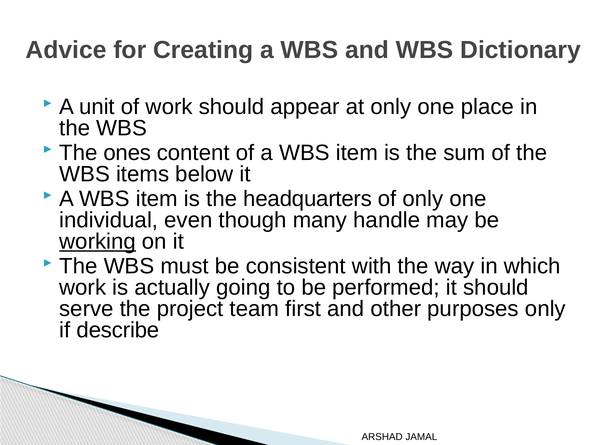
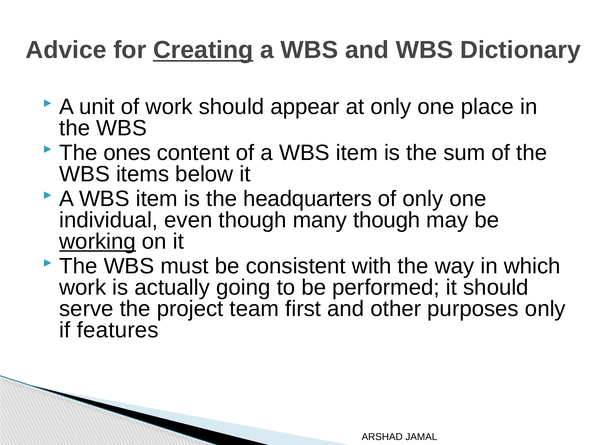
Creating underline: none -> present (203, 50)
many handle: handle -> though (387, 220)
describe: describe -> features (118, 330)
